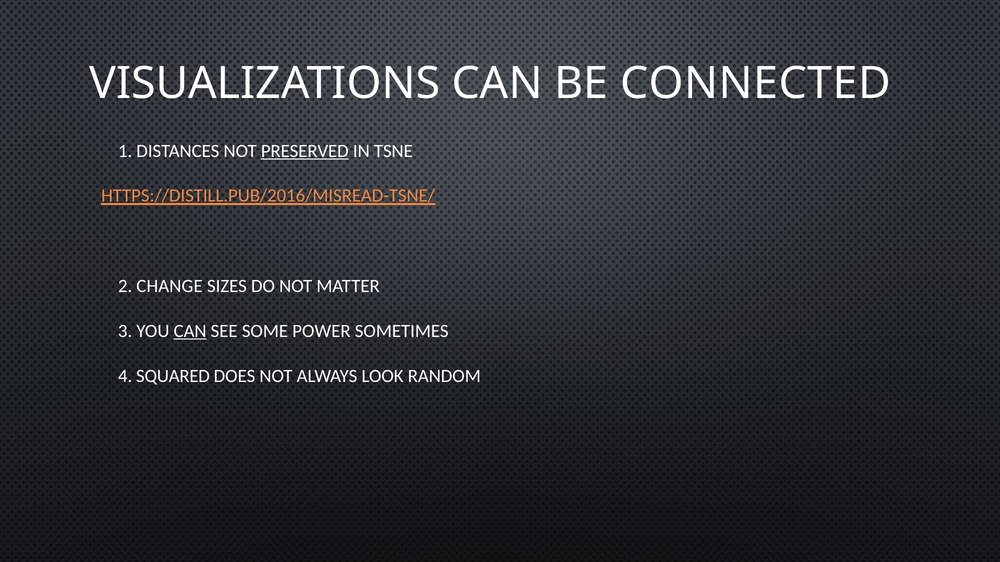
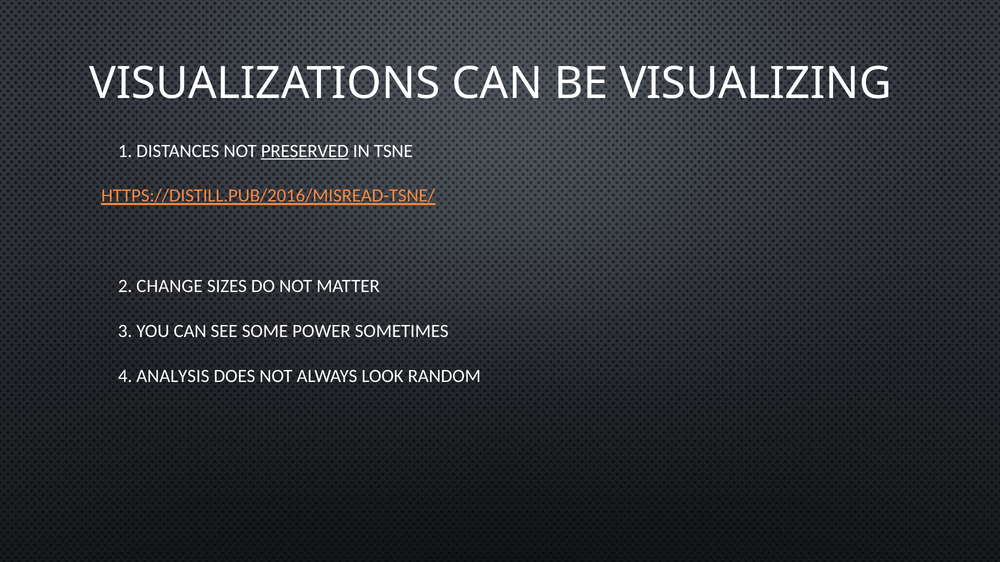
CONNECTED: CONNECTED -> VISUALIZING (756, 84)
CAN underline: present -> none (190, 331)
SQUARED: SQUARED -> ANALYSIS (173, 376)
